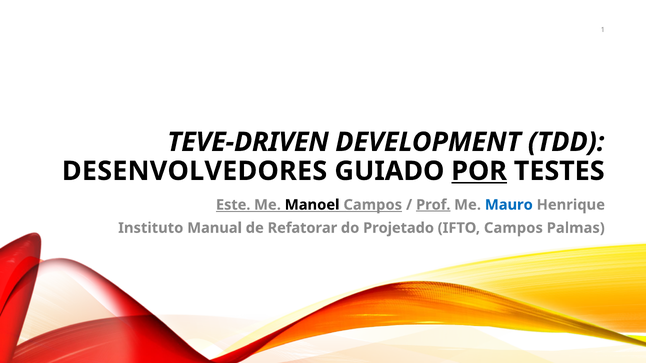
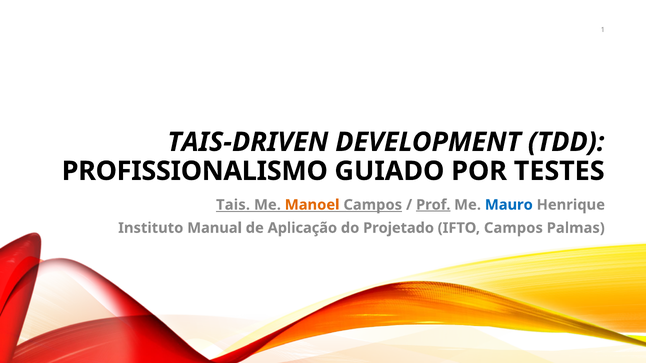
TEVE-DRIVEN: TEVE-DRIVEN -> TAIS-DRIVEN (248, 142)
DESENVOLVEDORES: DESENVOLVEDORES -> PROFISSIONALISMO (195, 171)
POR underline: present -> none (479, 171)
Este: Este -> Tais (233, 205)
Manoel colour: black -> orange (312, 205)
Refatorar: Refatorar -> Aplicação (302, 228)
